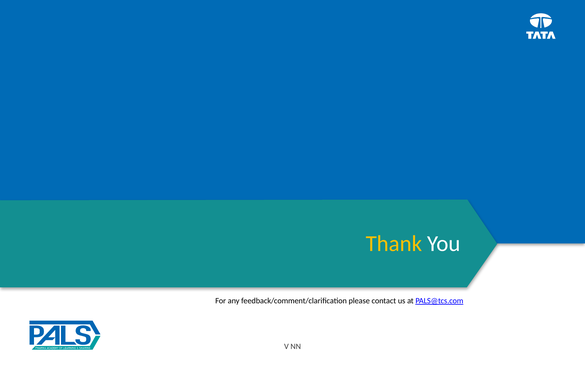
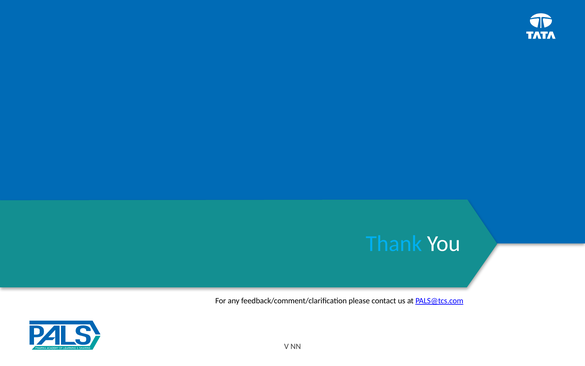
Thank colour: yellow -> light blue (394, 243)
